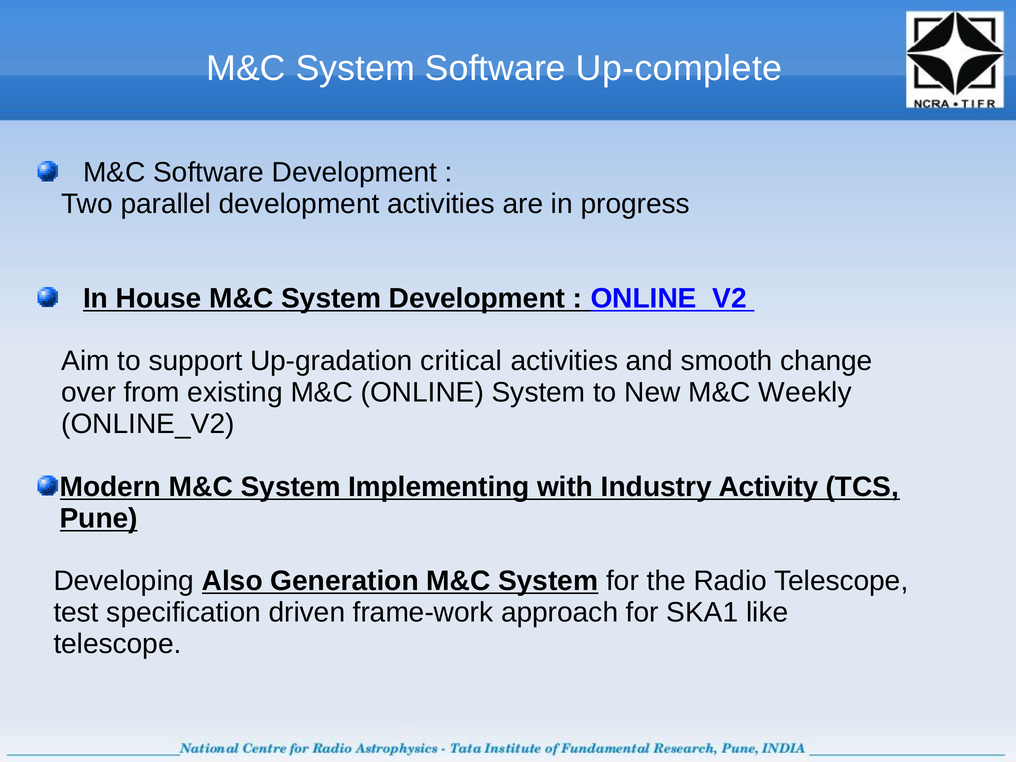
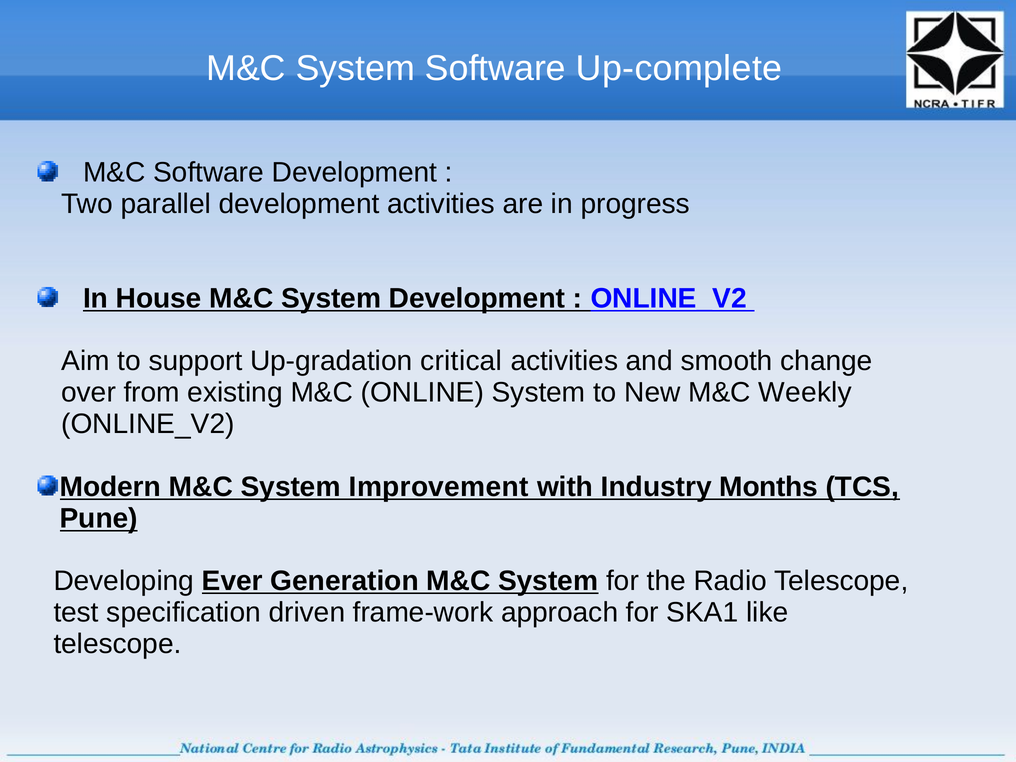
Implementing: Implementing -> Improvement (439, 487)
Activity: Activity -> Months (769, 487)
Also: Also -> Ever (232, 581)
